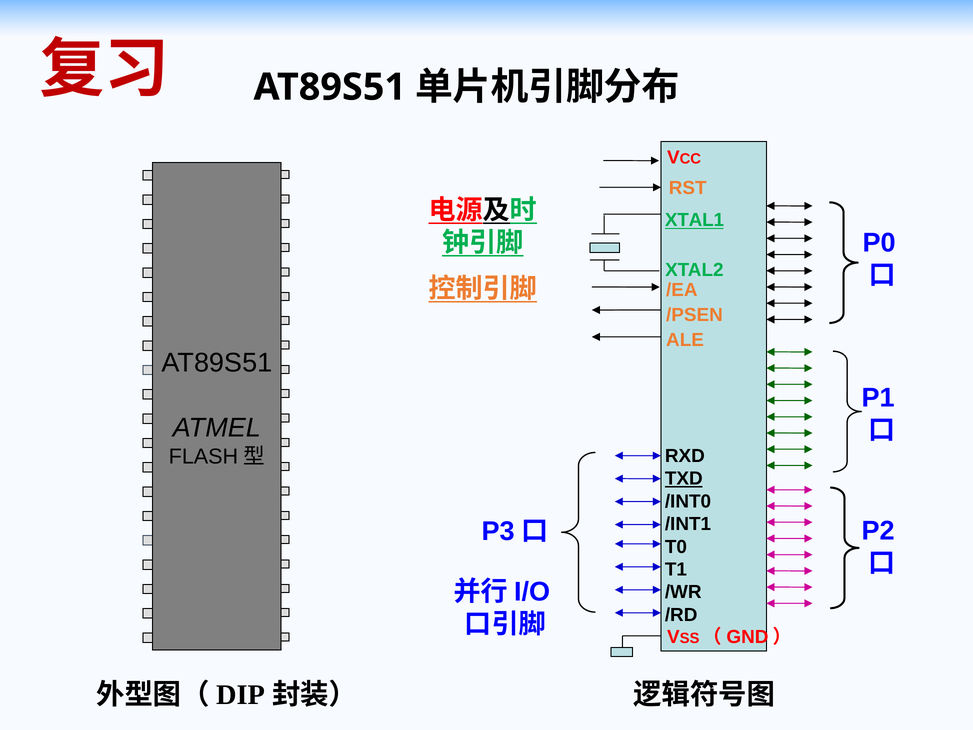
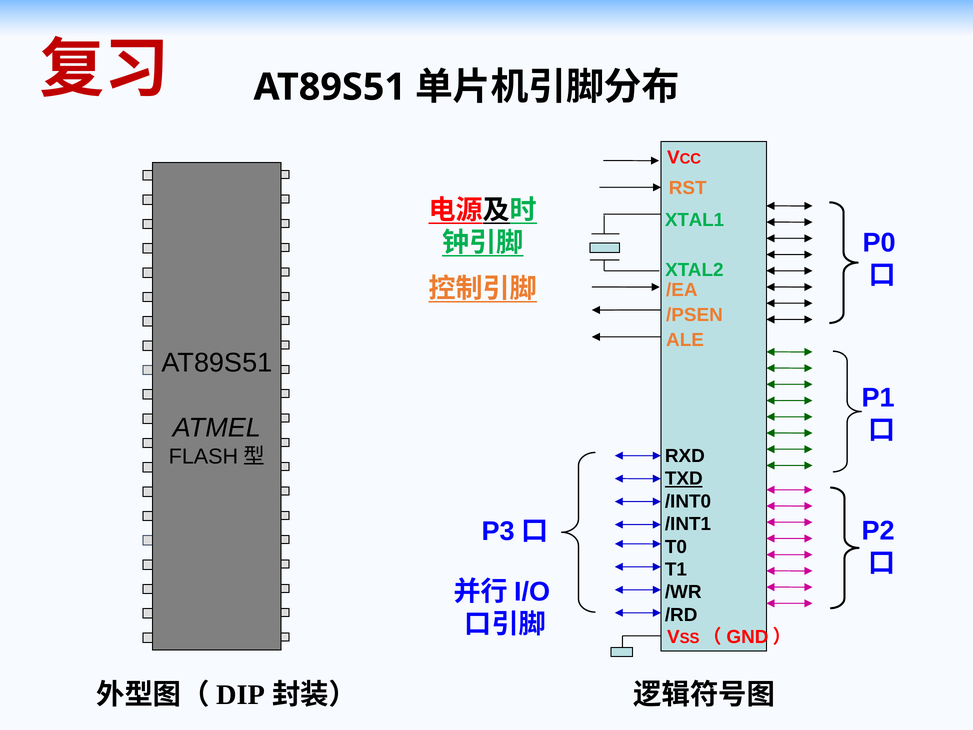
XTAL1 underline: present -> none (694, 220)
